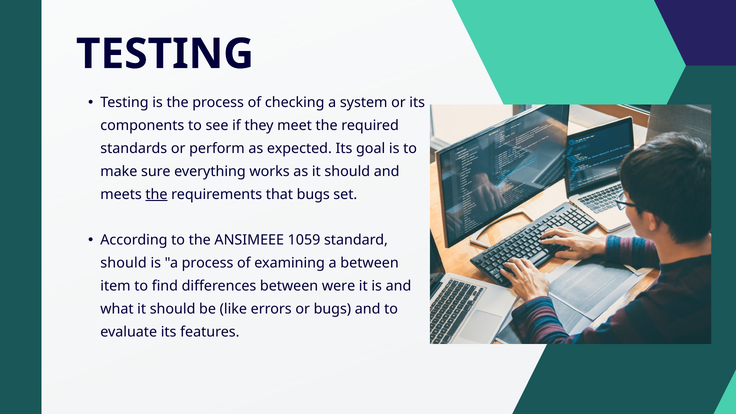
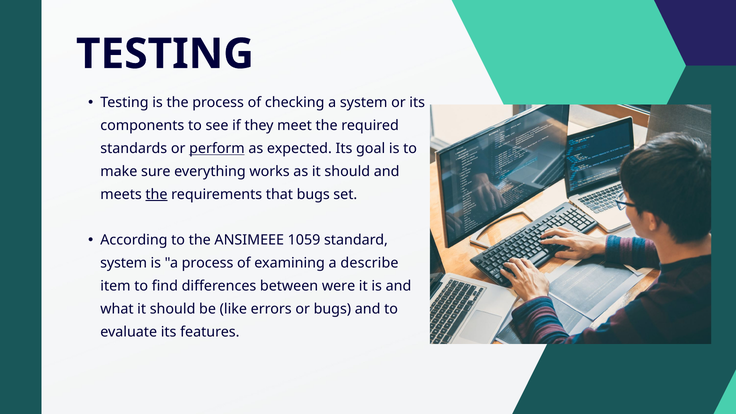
perform underline: none -> present (217, 149)
should: should -> system (124, 263)
a between: between -> describe (370, 263)
